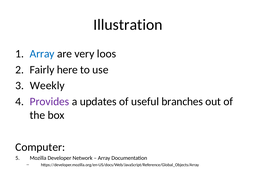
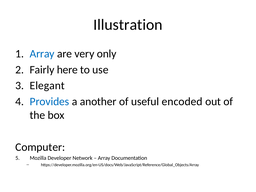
loos: loos -> only (107, 54)
Weekly: Weekly -> Elegant (47, 86)
Provides colour: purple -> blue (50, 102)
updates: updates -> another (98, 102)
branches: branches -> encoded (182, 102)
